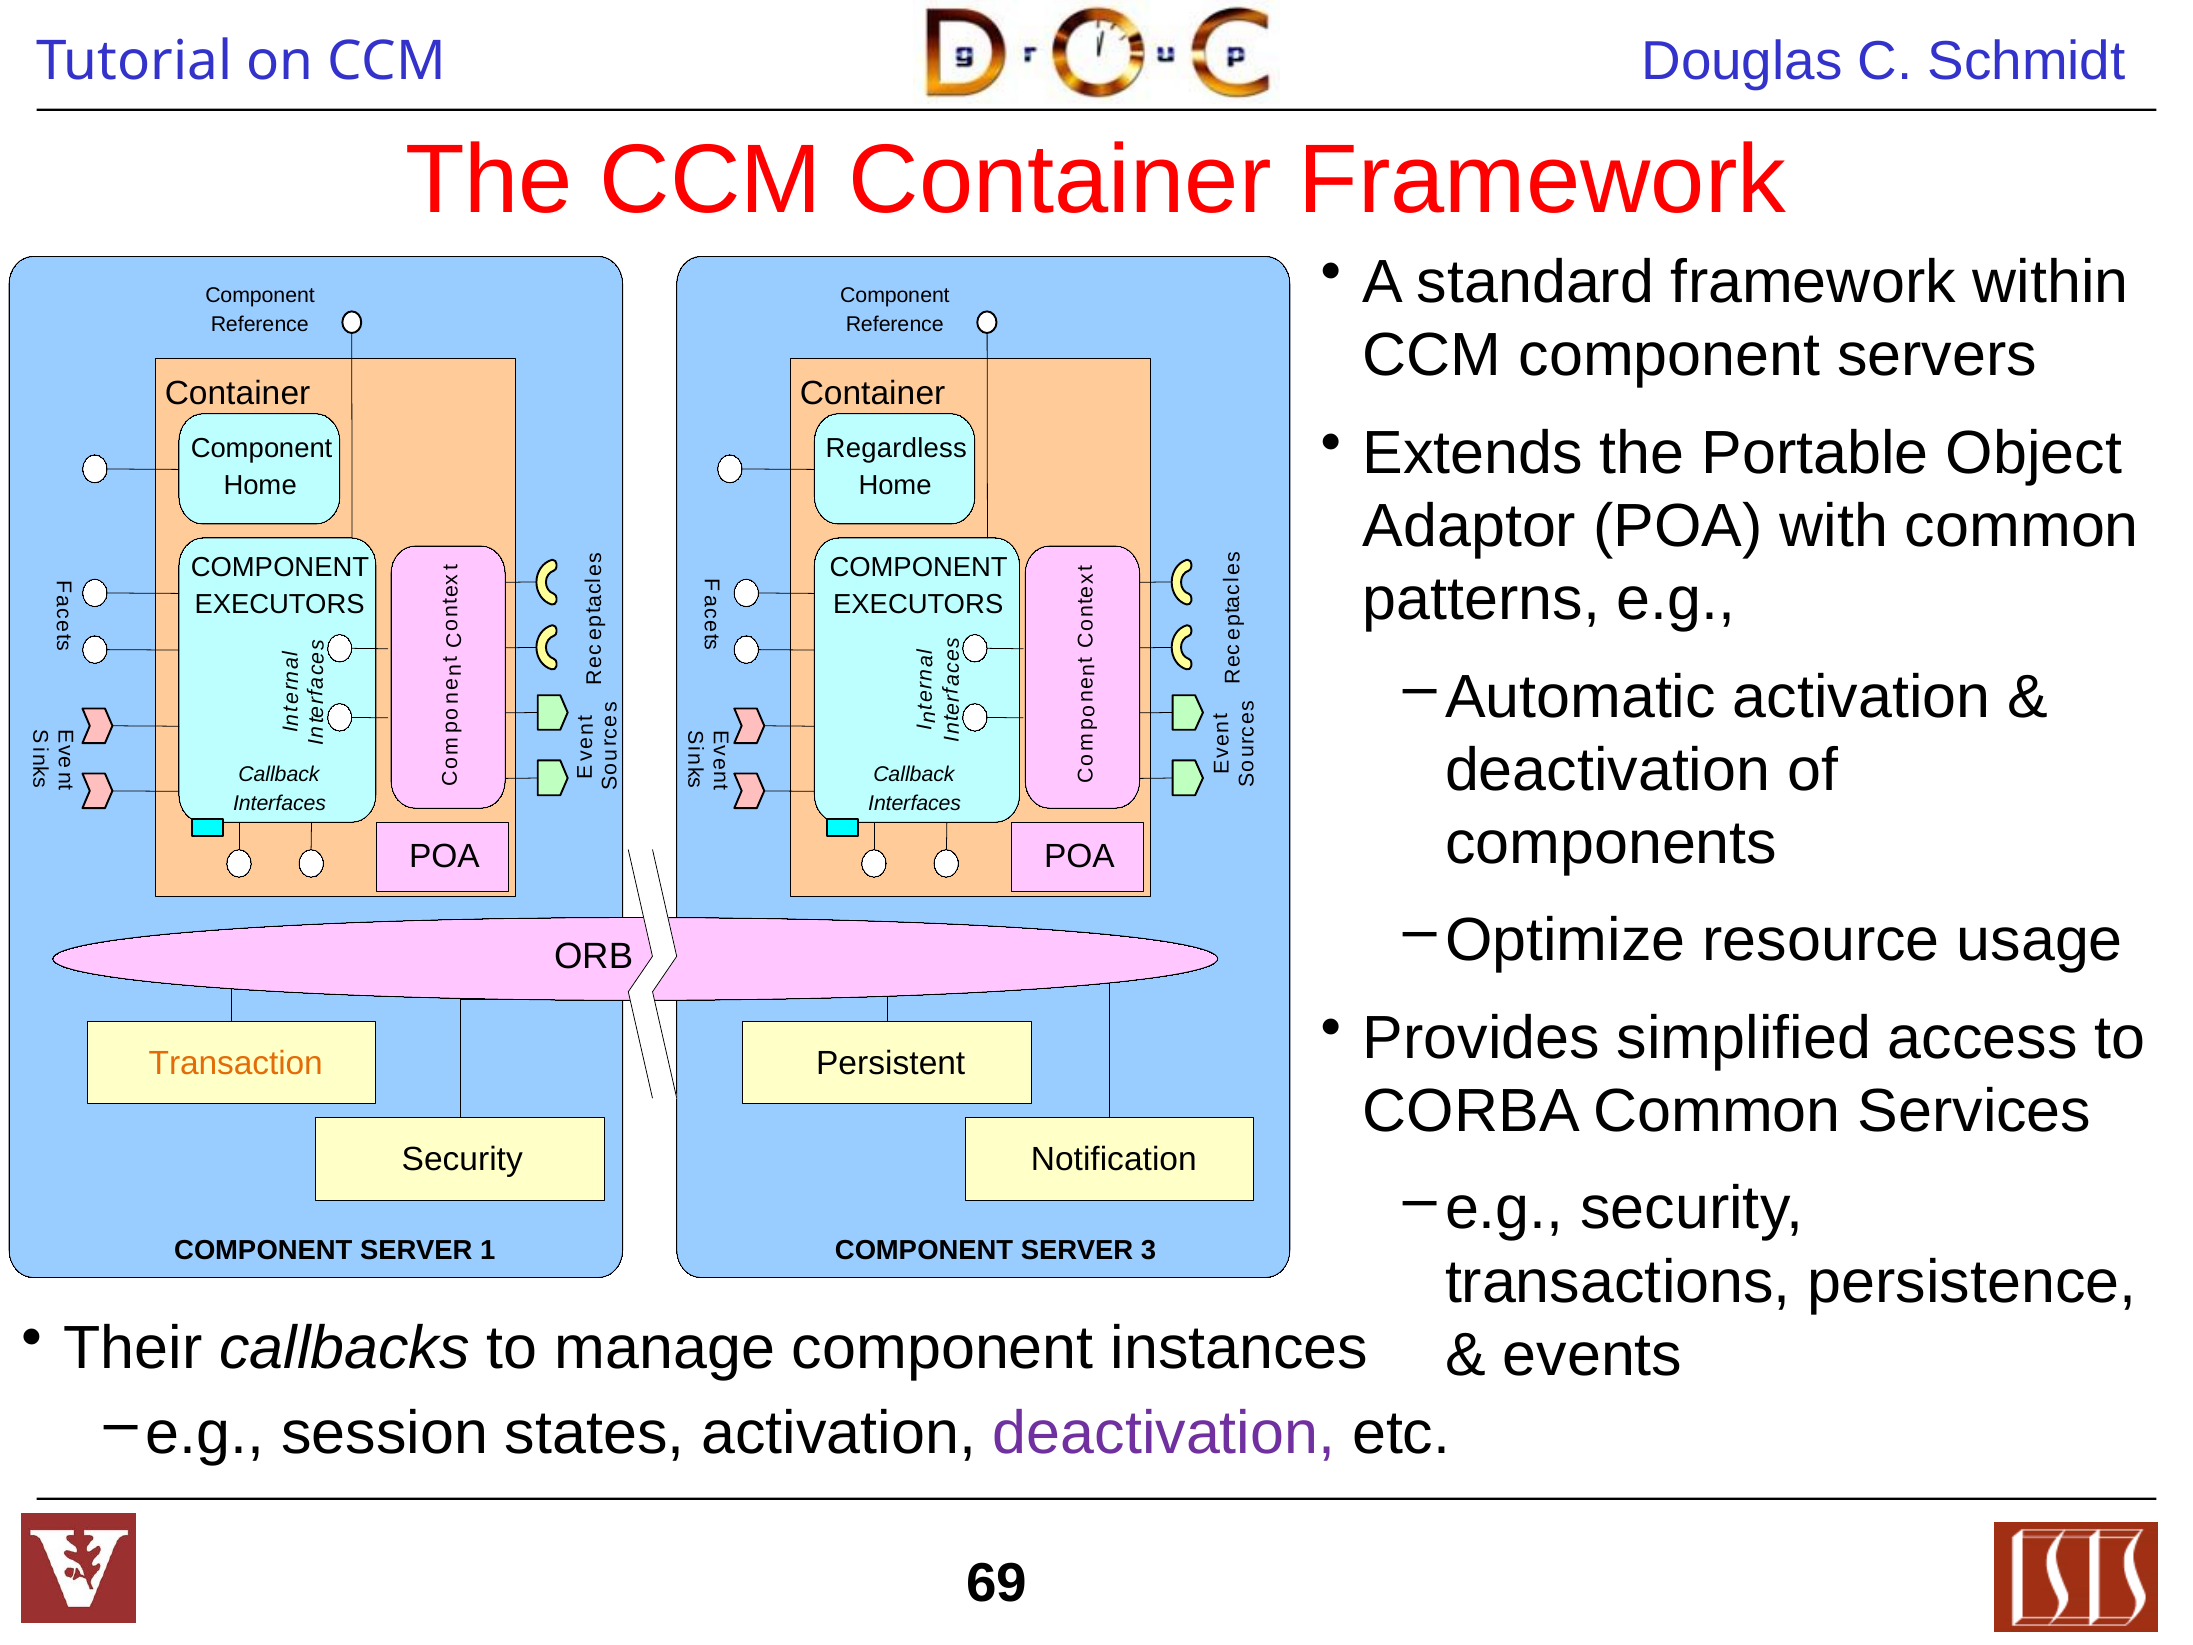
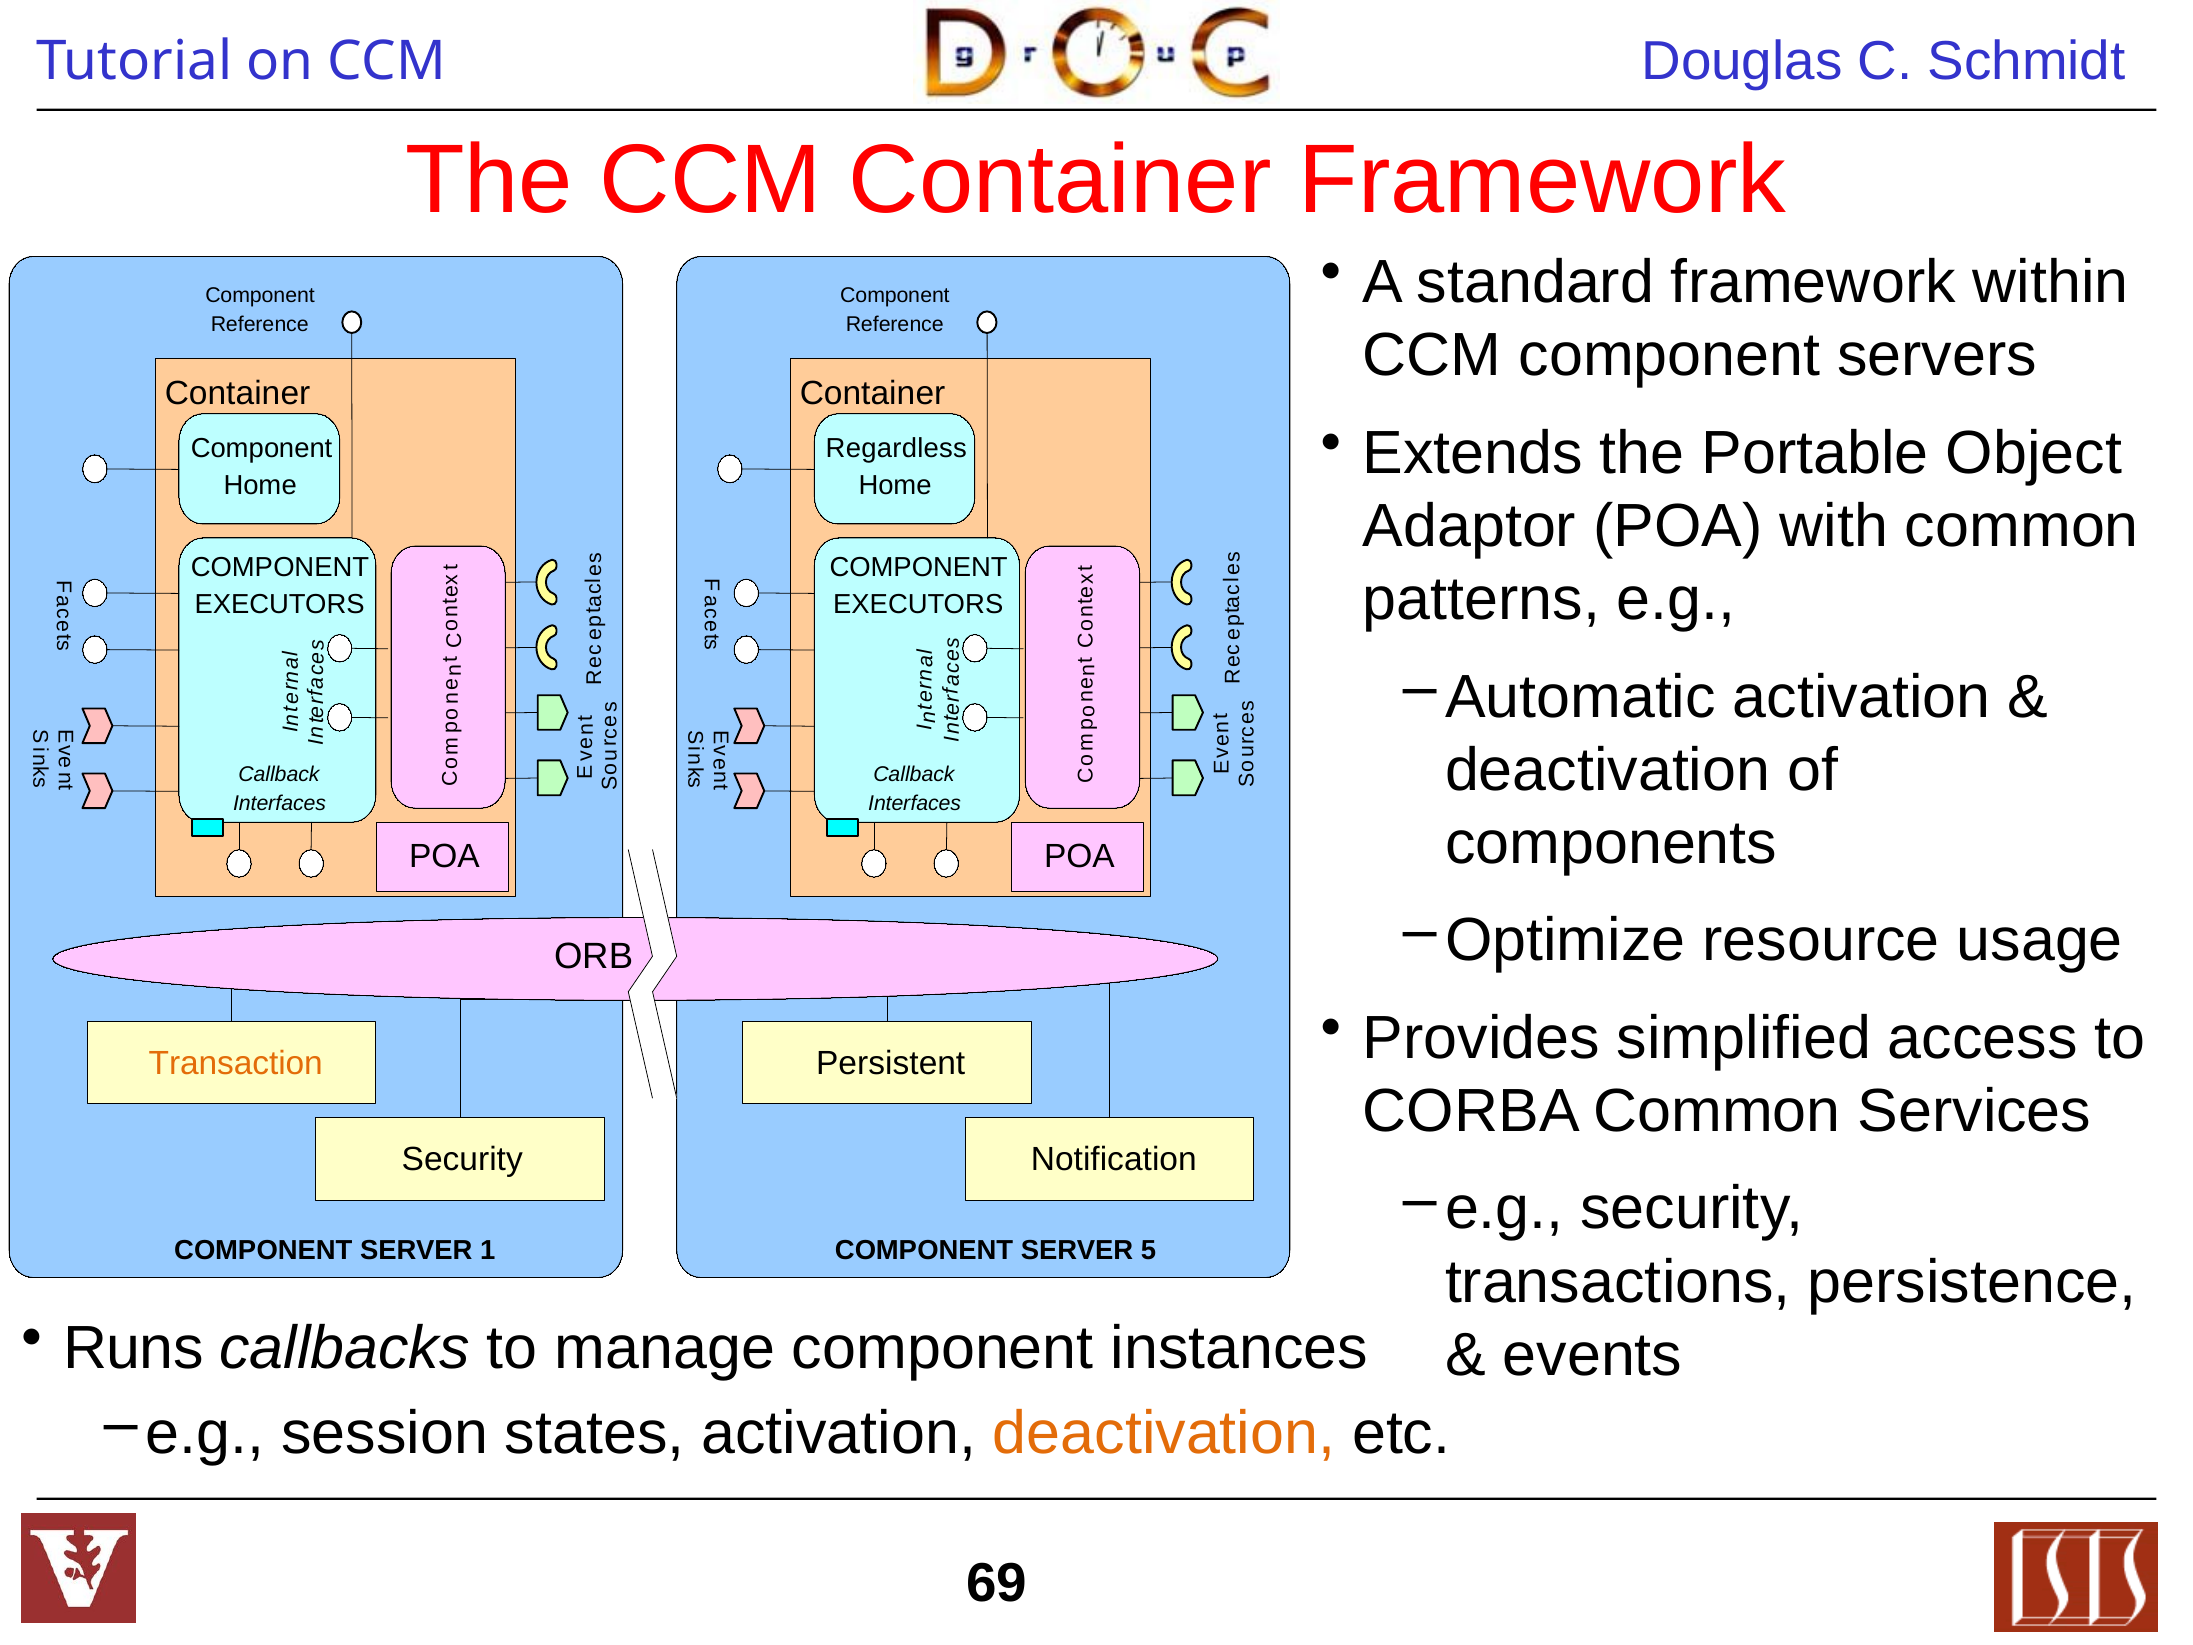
3: 3 -> 5 (1148, 1250)
Their: Their -> Runs (133, 1348)
deactivation colour: purple -> orange (1164, 1433)
